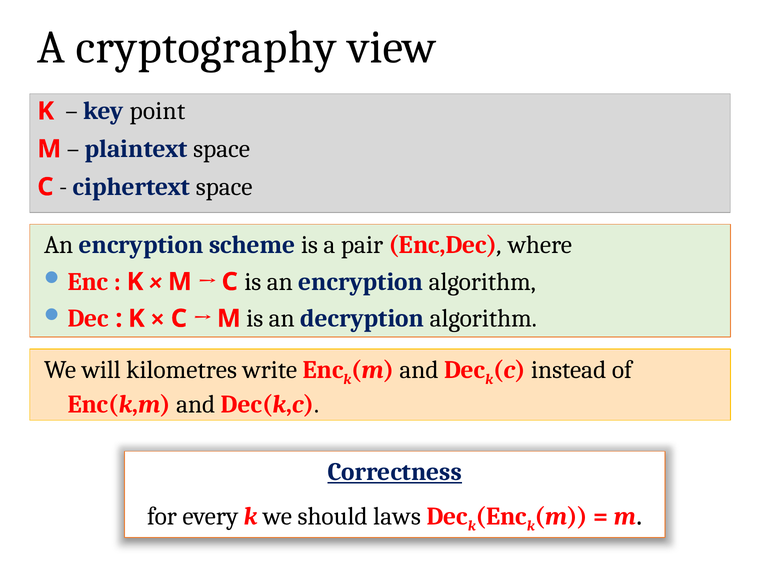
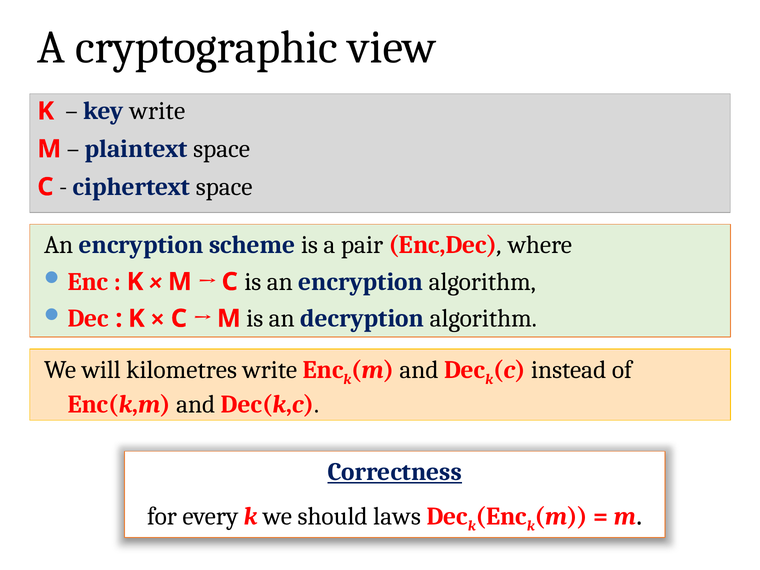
cryptography: cryptography -> cryptographic (207, 47)
key point: point -> write (157, 111)
